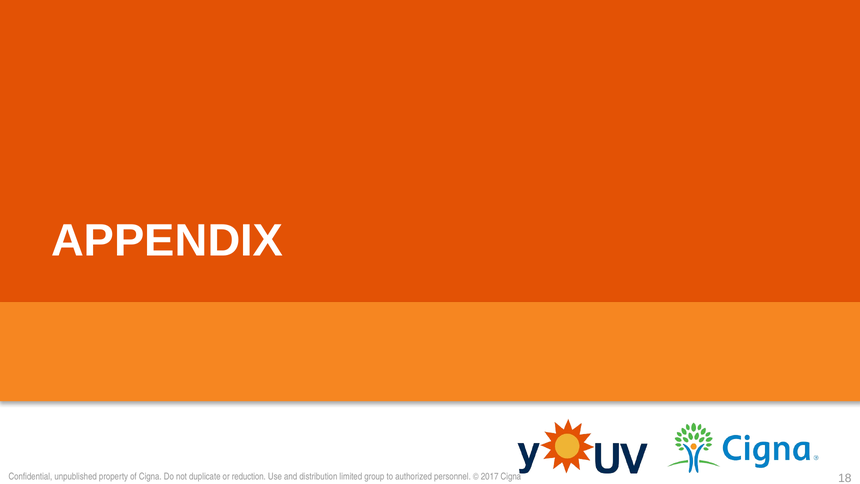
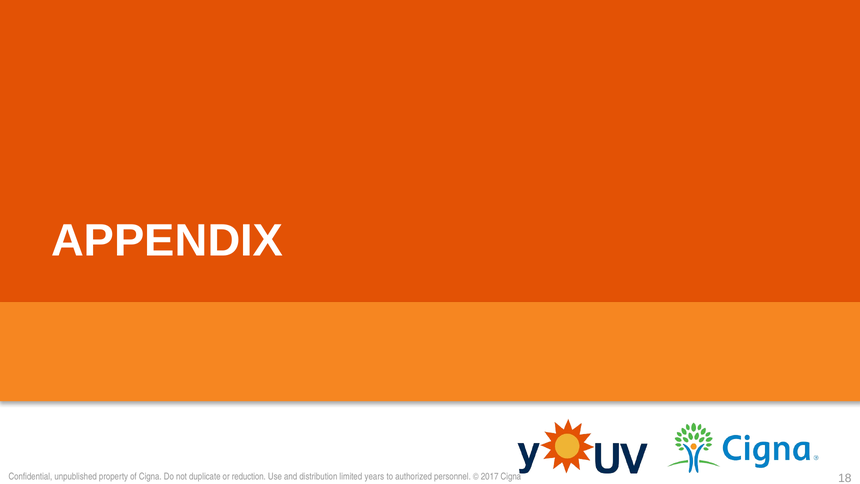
group: group -> years (374, 476)
